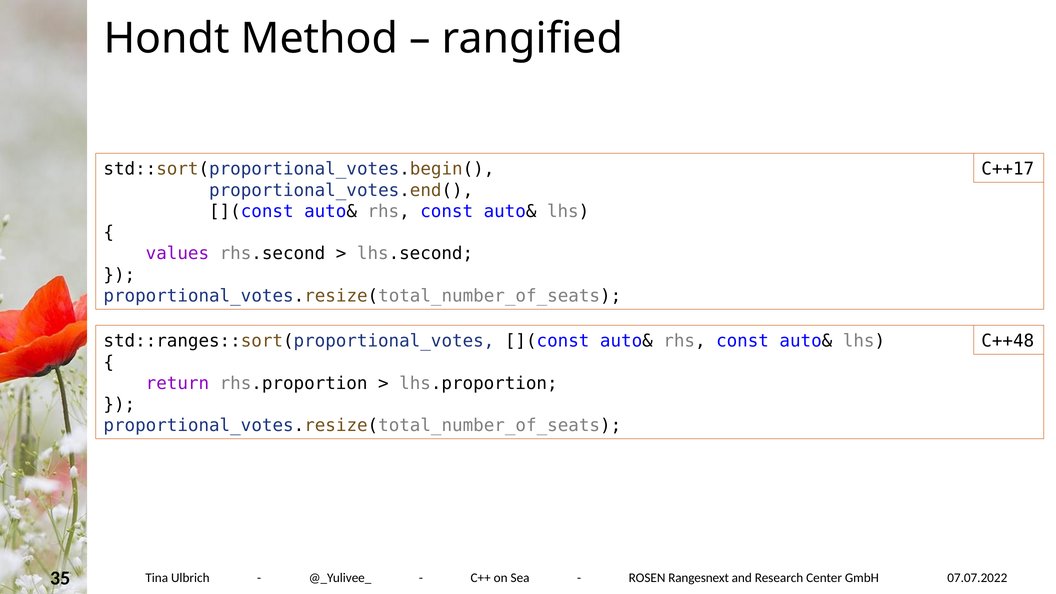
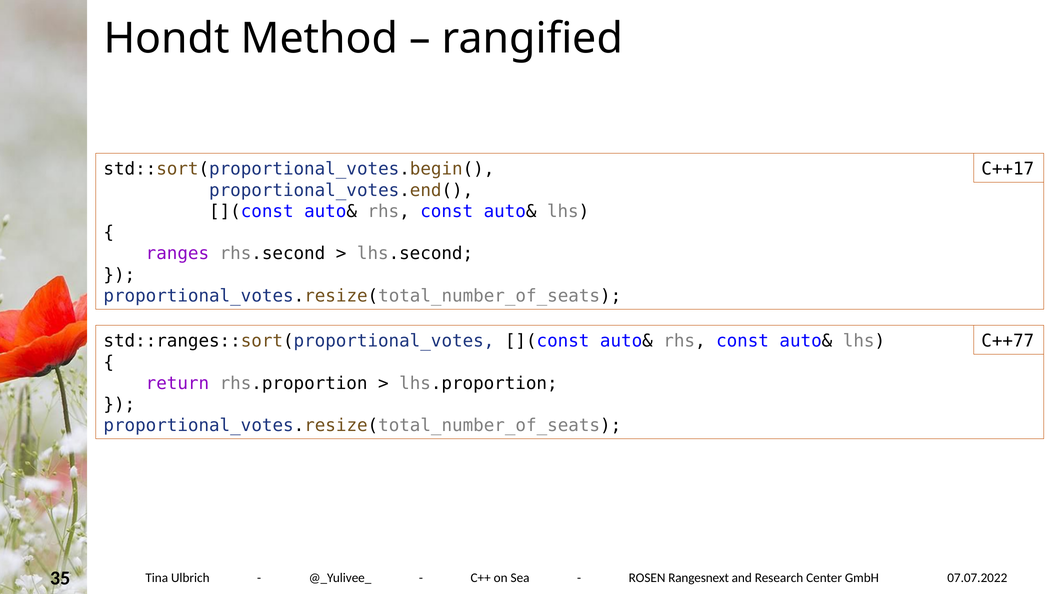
values: values -> ranges (177, 254)
C++48: C++48 -> C++77 (1008, 341)
